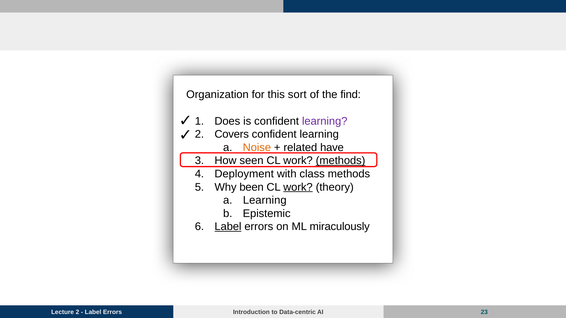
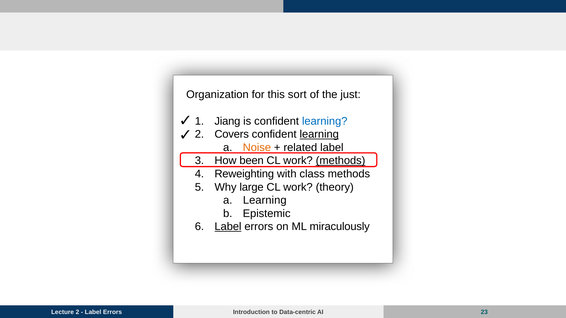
find: find -> just (351, 95)
Does: Does -> Jiang (227, 121)
learning colour: purple -> blue (325, 121)
learning underline: none -> present (319, 134)
related have: have -> label (332, 148)
seen: seen -> been (252, 161)
Deployment: Deployment -> Reweighting (244, 174)
been: been -> large (252, 187)
work underline: present -> none (298, 187)
